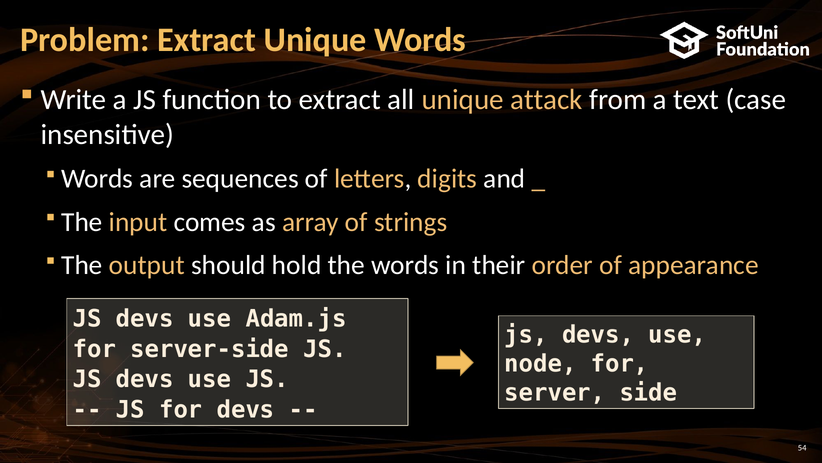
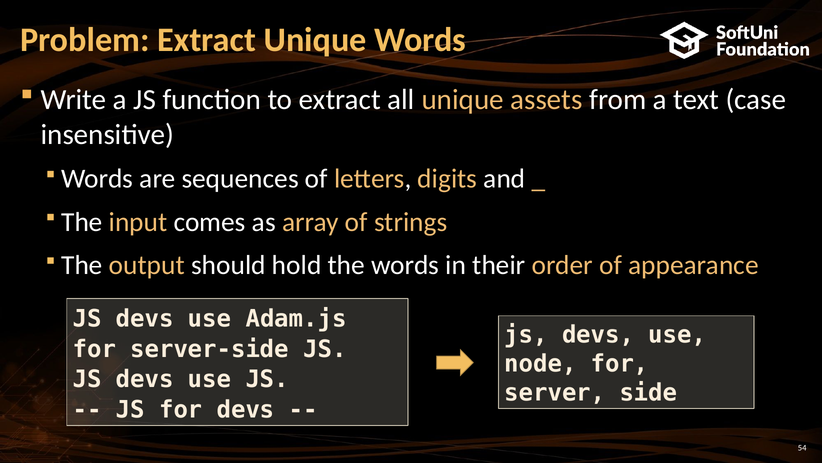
attack: attack -> assets (546, 100)
